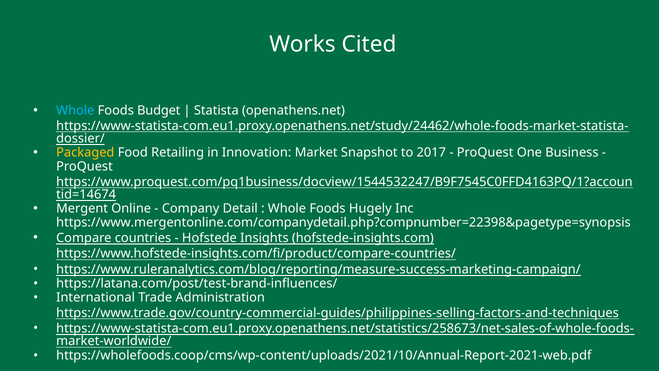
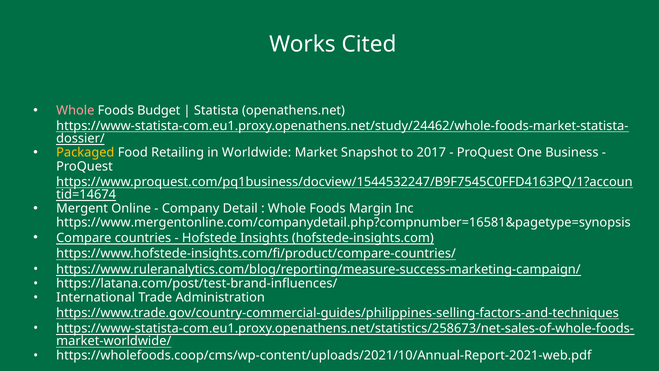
Whole colour: light blue -> pink (75, 110)
Innovation: Innovation -> Worldwide (257, 153)
Hugely: Hugely -> Margin (370, 209)
https://www.mergentonline.com/companydetail.php?compnumber=22398&pagetype=synopsis: https://www.mergentonline.com/companydetail.php?compnumber=22398&pagetype=synopsis -> https://www.mergentonline.com/companydetail.php?compnumber=16581&pagetype=synopsis (343, 222)
